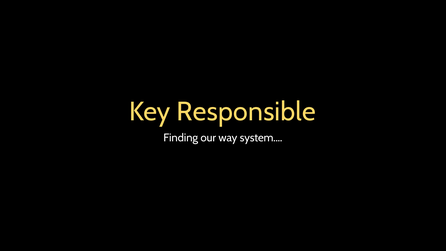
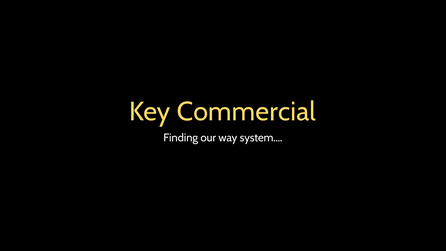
Responsible: Responsible -> Commercial (246, 112)
